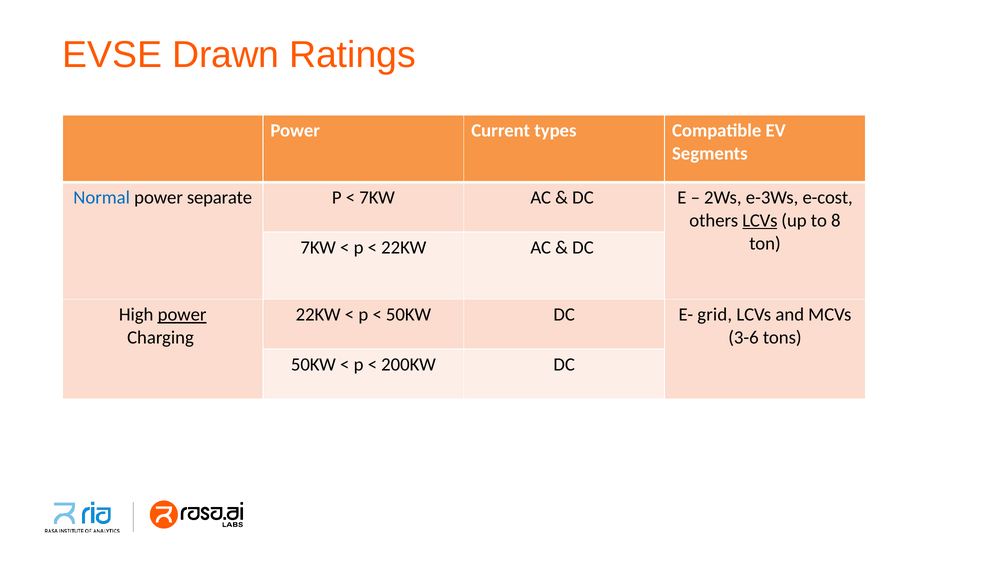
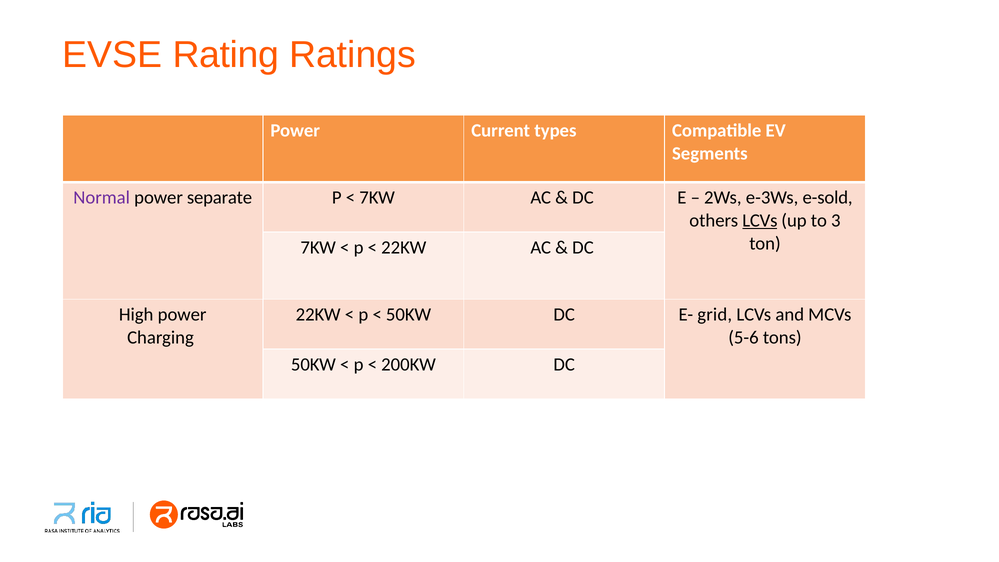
Drawn: Drawn -> Rating (226, 55)
Normal colour: blue -> purple (102, 198)
e-cost: e-cost -> e-sold (828, 198)
8: 8 -> 3 (836, 221)
power underline: present -> none (182, 315)
3-6: 3-6 -> 5-6 (743, 337)
